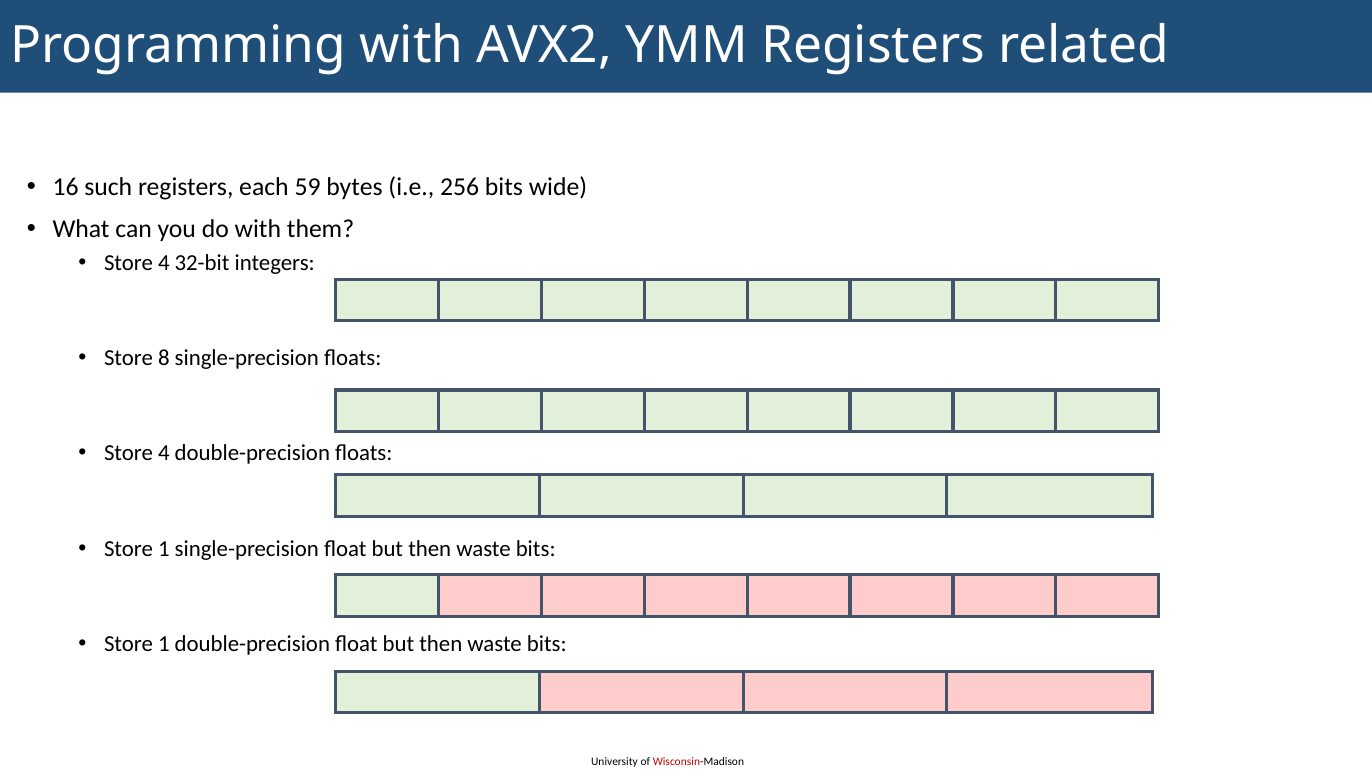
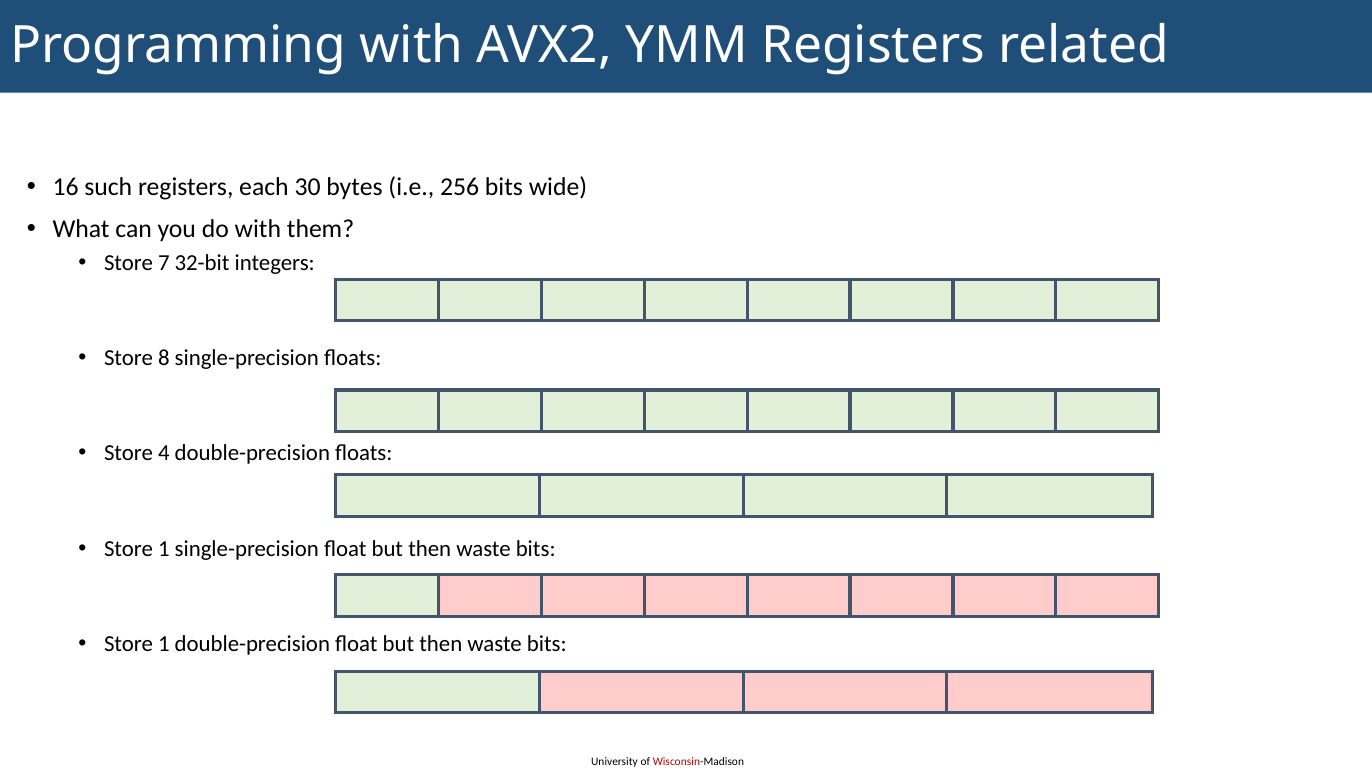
59: 59 -> 30 (308, 187)
4: 4 -> 7 (164, 263)
